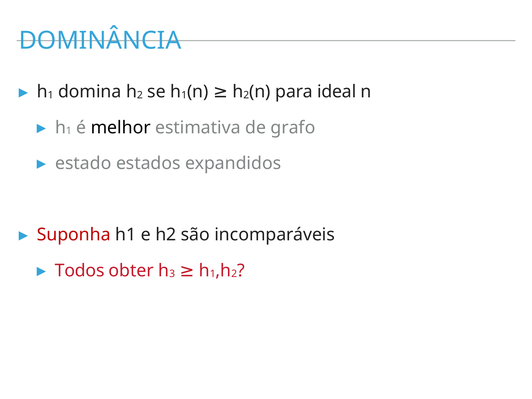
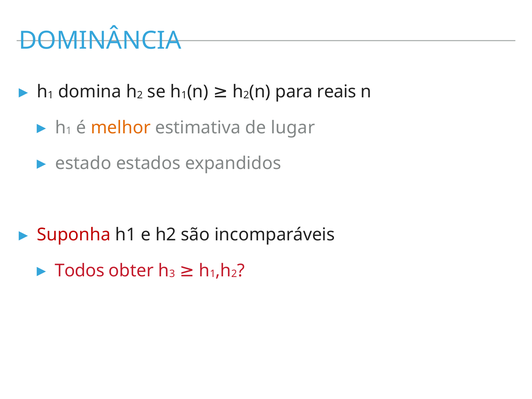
ideal: ideal -> reais (337, 92)
melhor colour: black -> orange (121, 128)
grafo: grafo -> lugar (293, 128)
